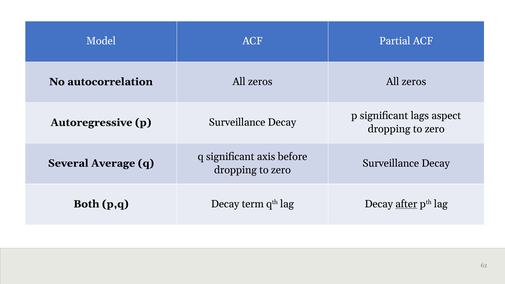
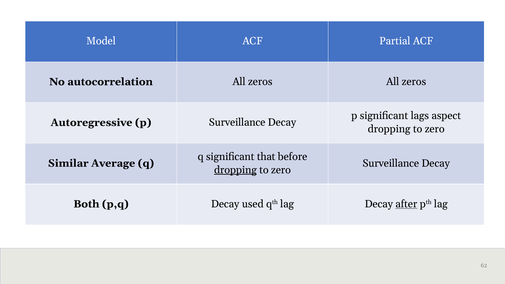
axis: axis -> that (266, 157)
Several: Several -> Similar (68, 163)
dropping underline: none -> present (235, 170)
term: term -> used (253, 204)
